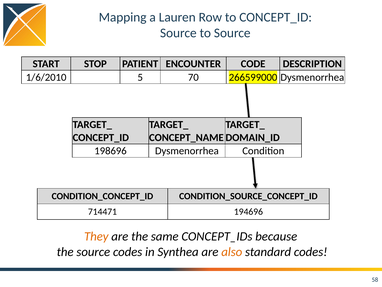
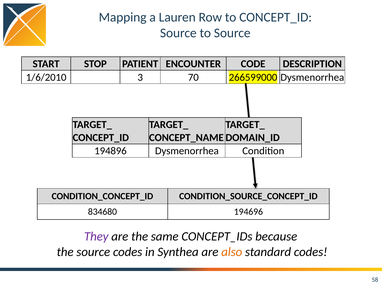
5: 5 -> 3 (140, 77)
198696: 198696 -> 194896 (111, 151)
714471: 714471 -> 834680 (102, 211)
They colour: orange -> purple (96, 236)
